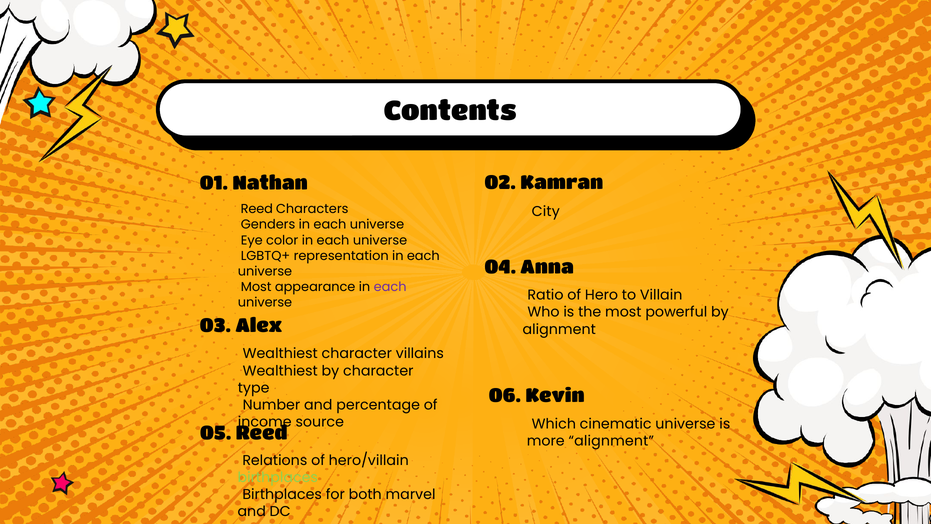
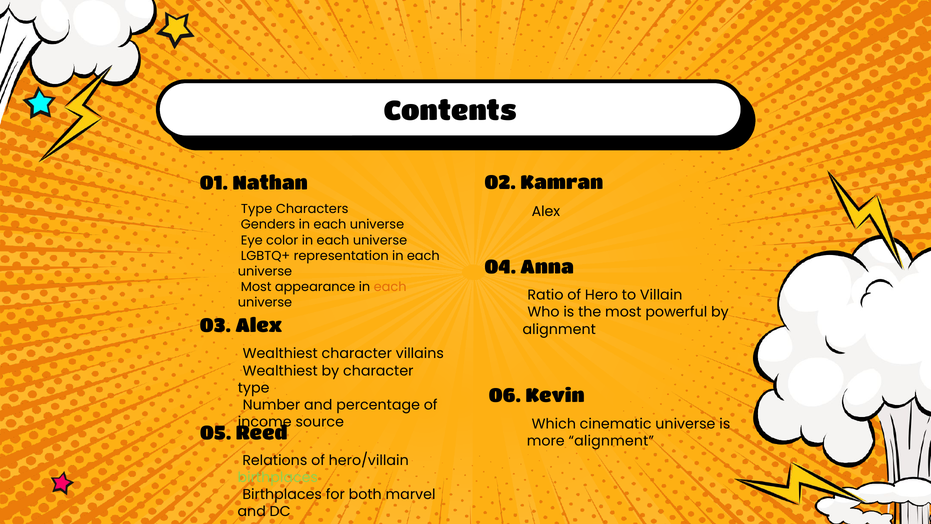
Reed: Reed -> Type (257, 209)
City: City -> Alex (546, 211)
each colour: purple -> orange (390, 287)
